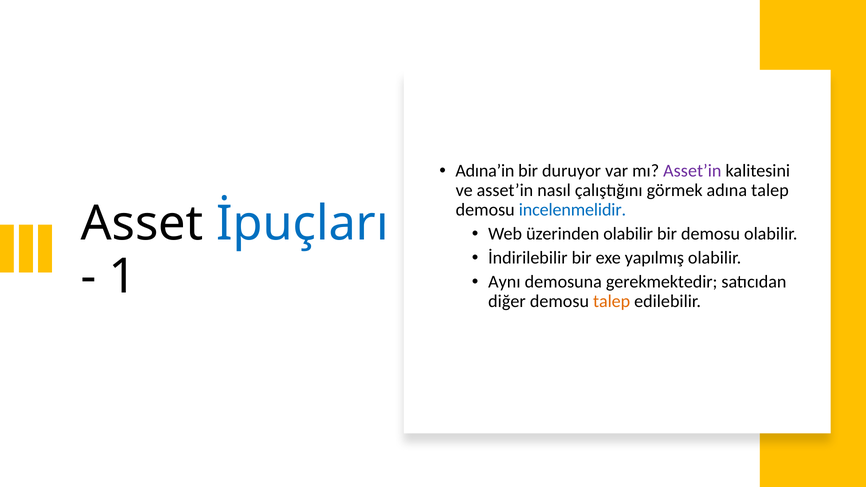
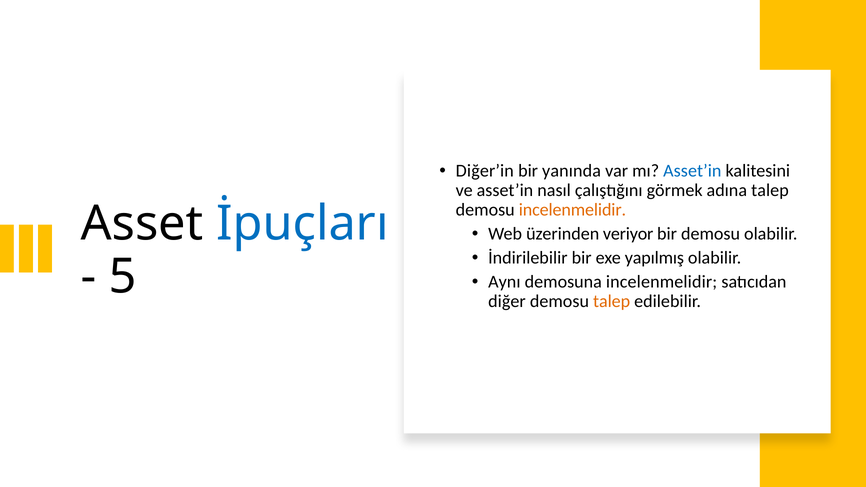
Adına’in: Adına’in -> Diğer’in (485, 171)
duruyor: duruyor -> yanında (572, 171)
Asset’in colour: purple -> blue (692, 171)
incelenmelidir colour: blue -> orange (572, 210)
üzerinden olabilir: olabilir -> veriyor (628, 234)
1: 1 -> 5 (123, 277)
demosuna gerekmektedir: gerekmektedir -> incelenmelidir (662, 282)
